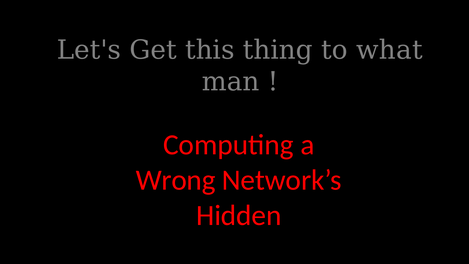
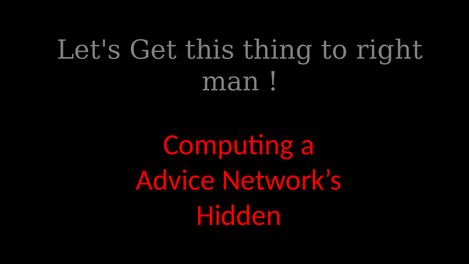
what: what -> right (389, 50)
Wrong: Wrong -> Advice (176, 180)
